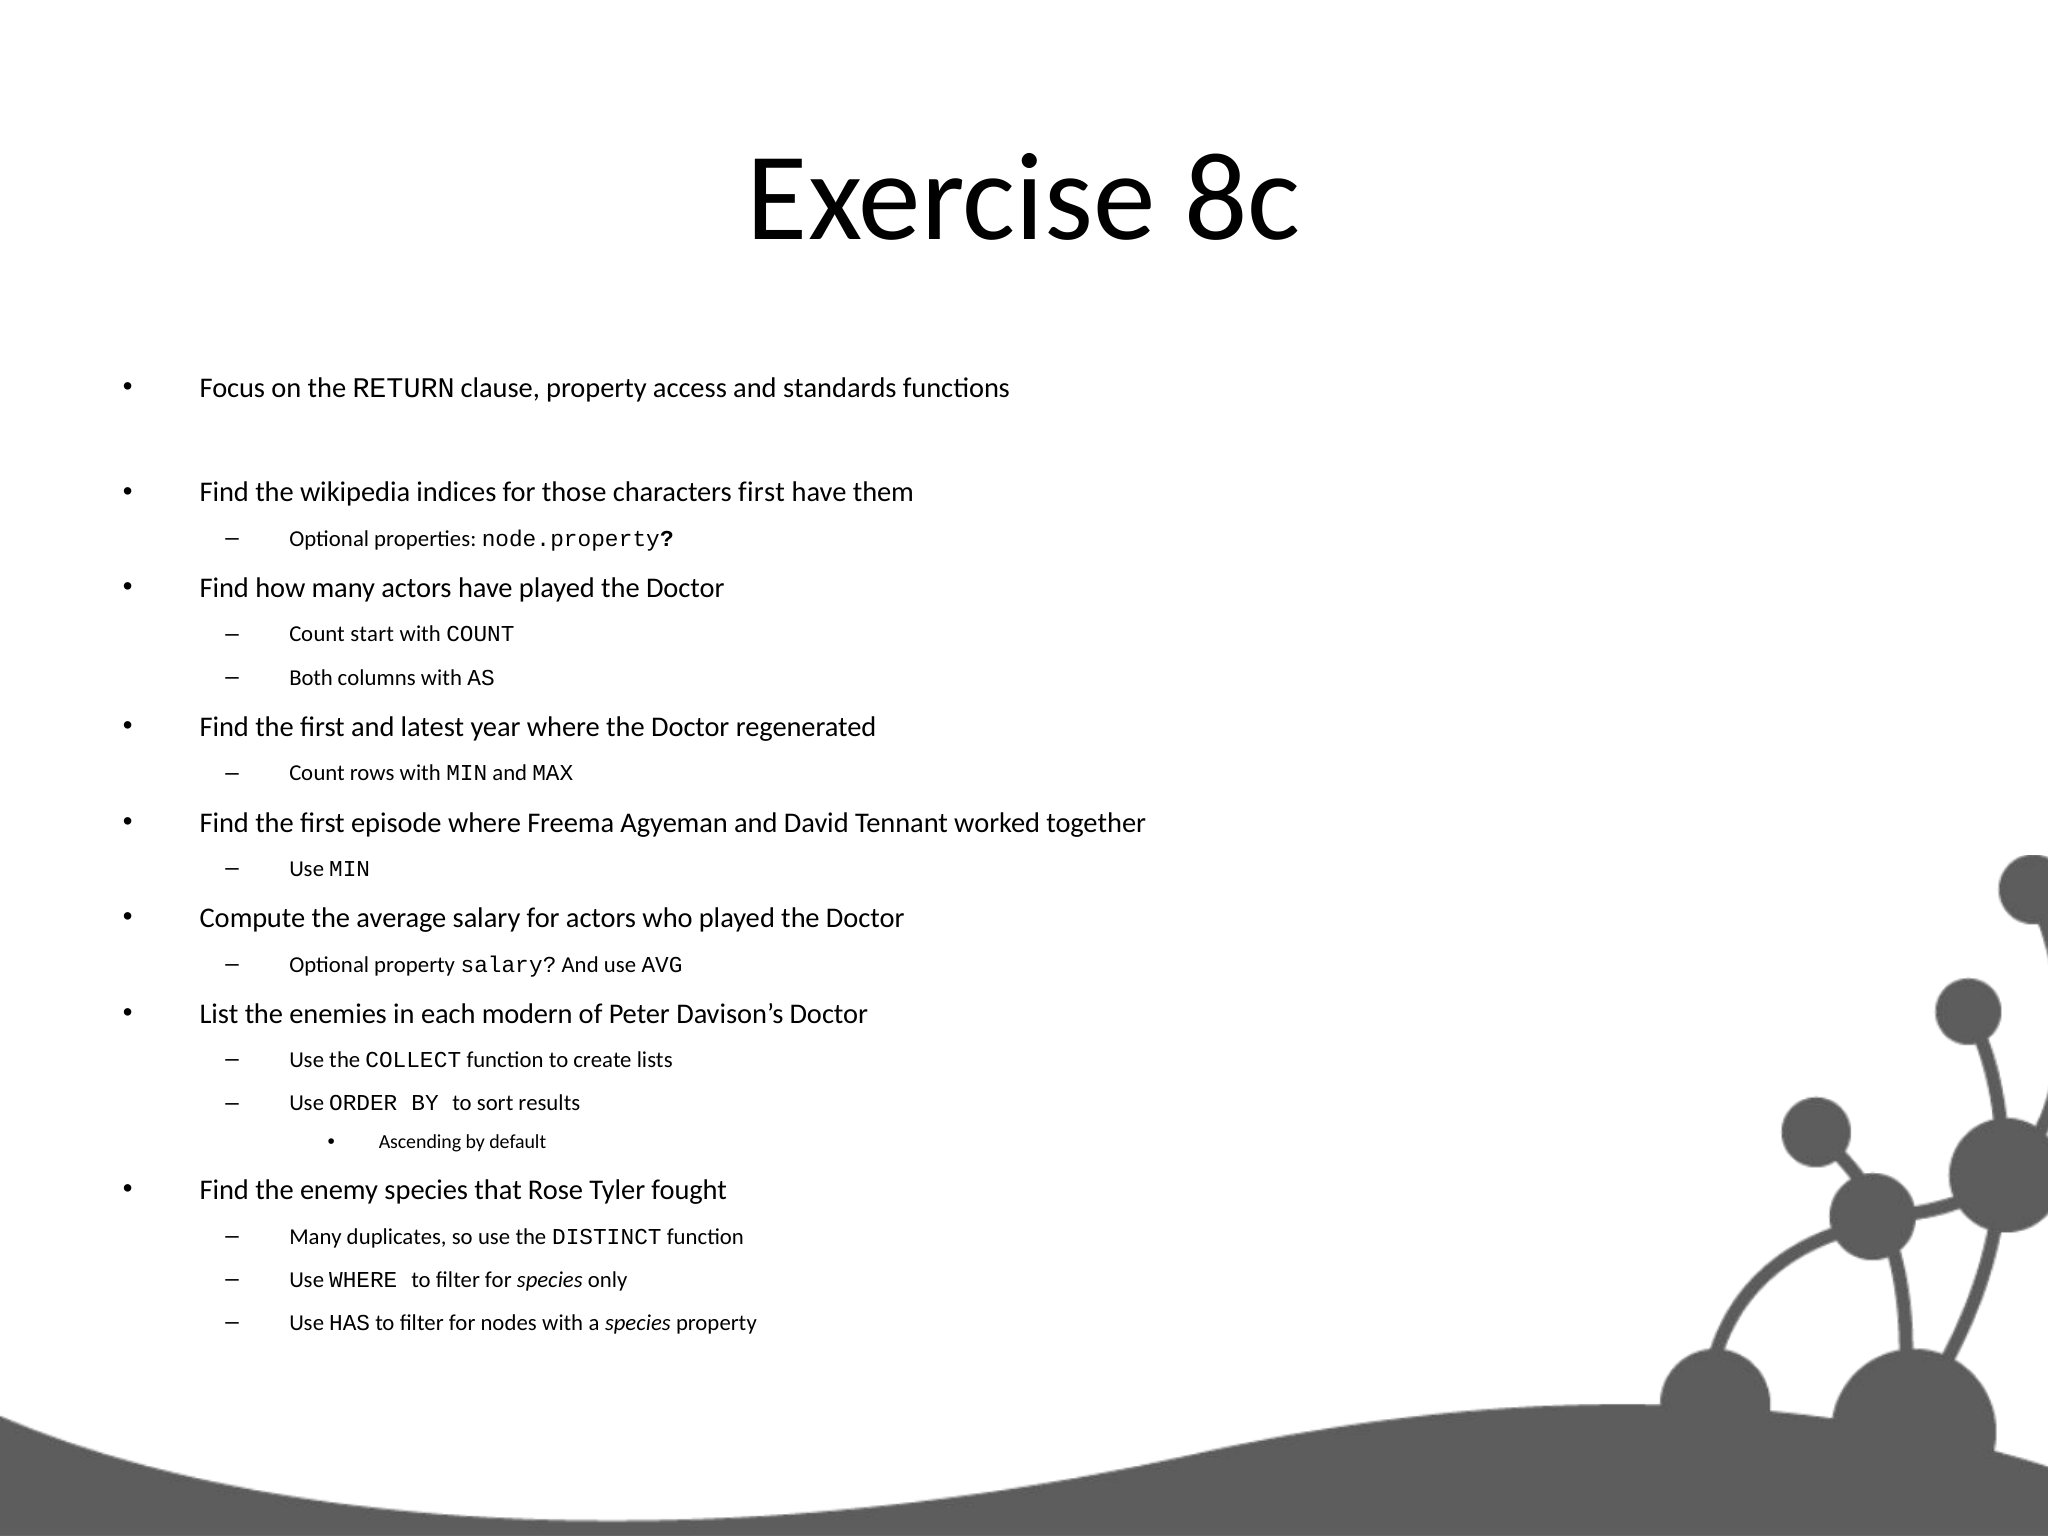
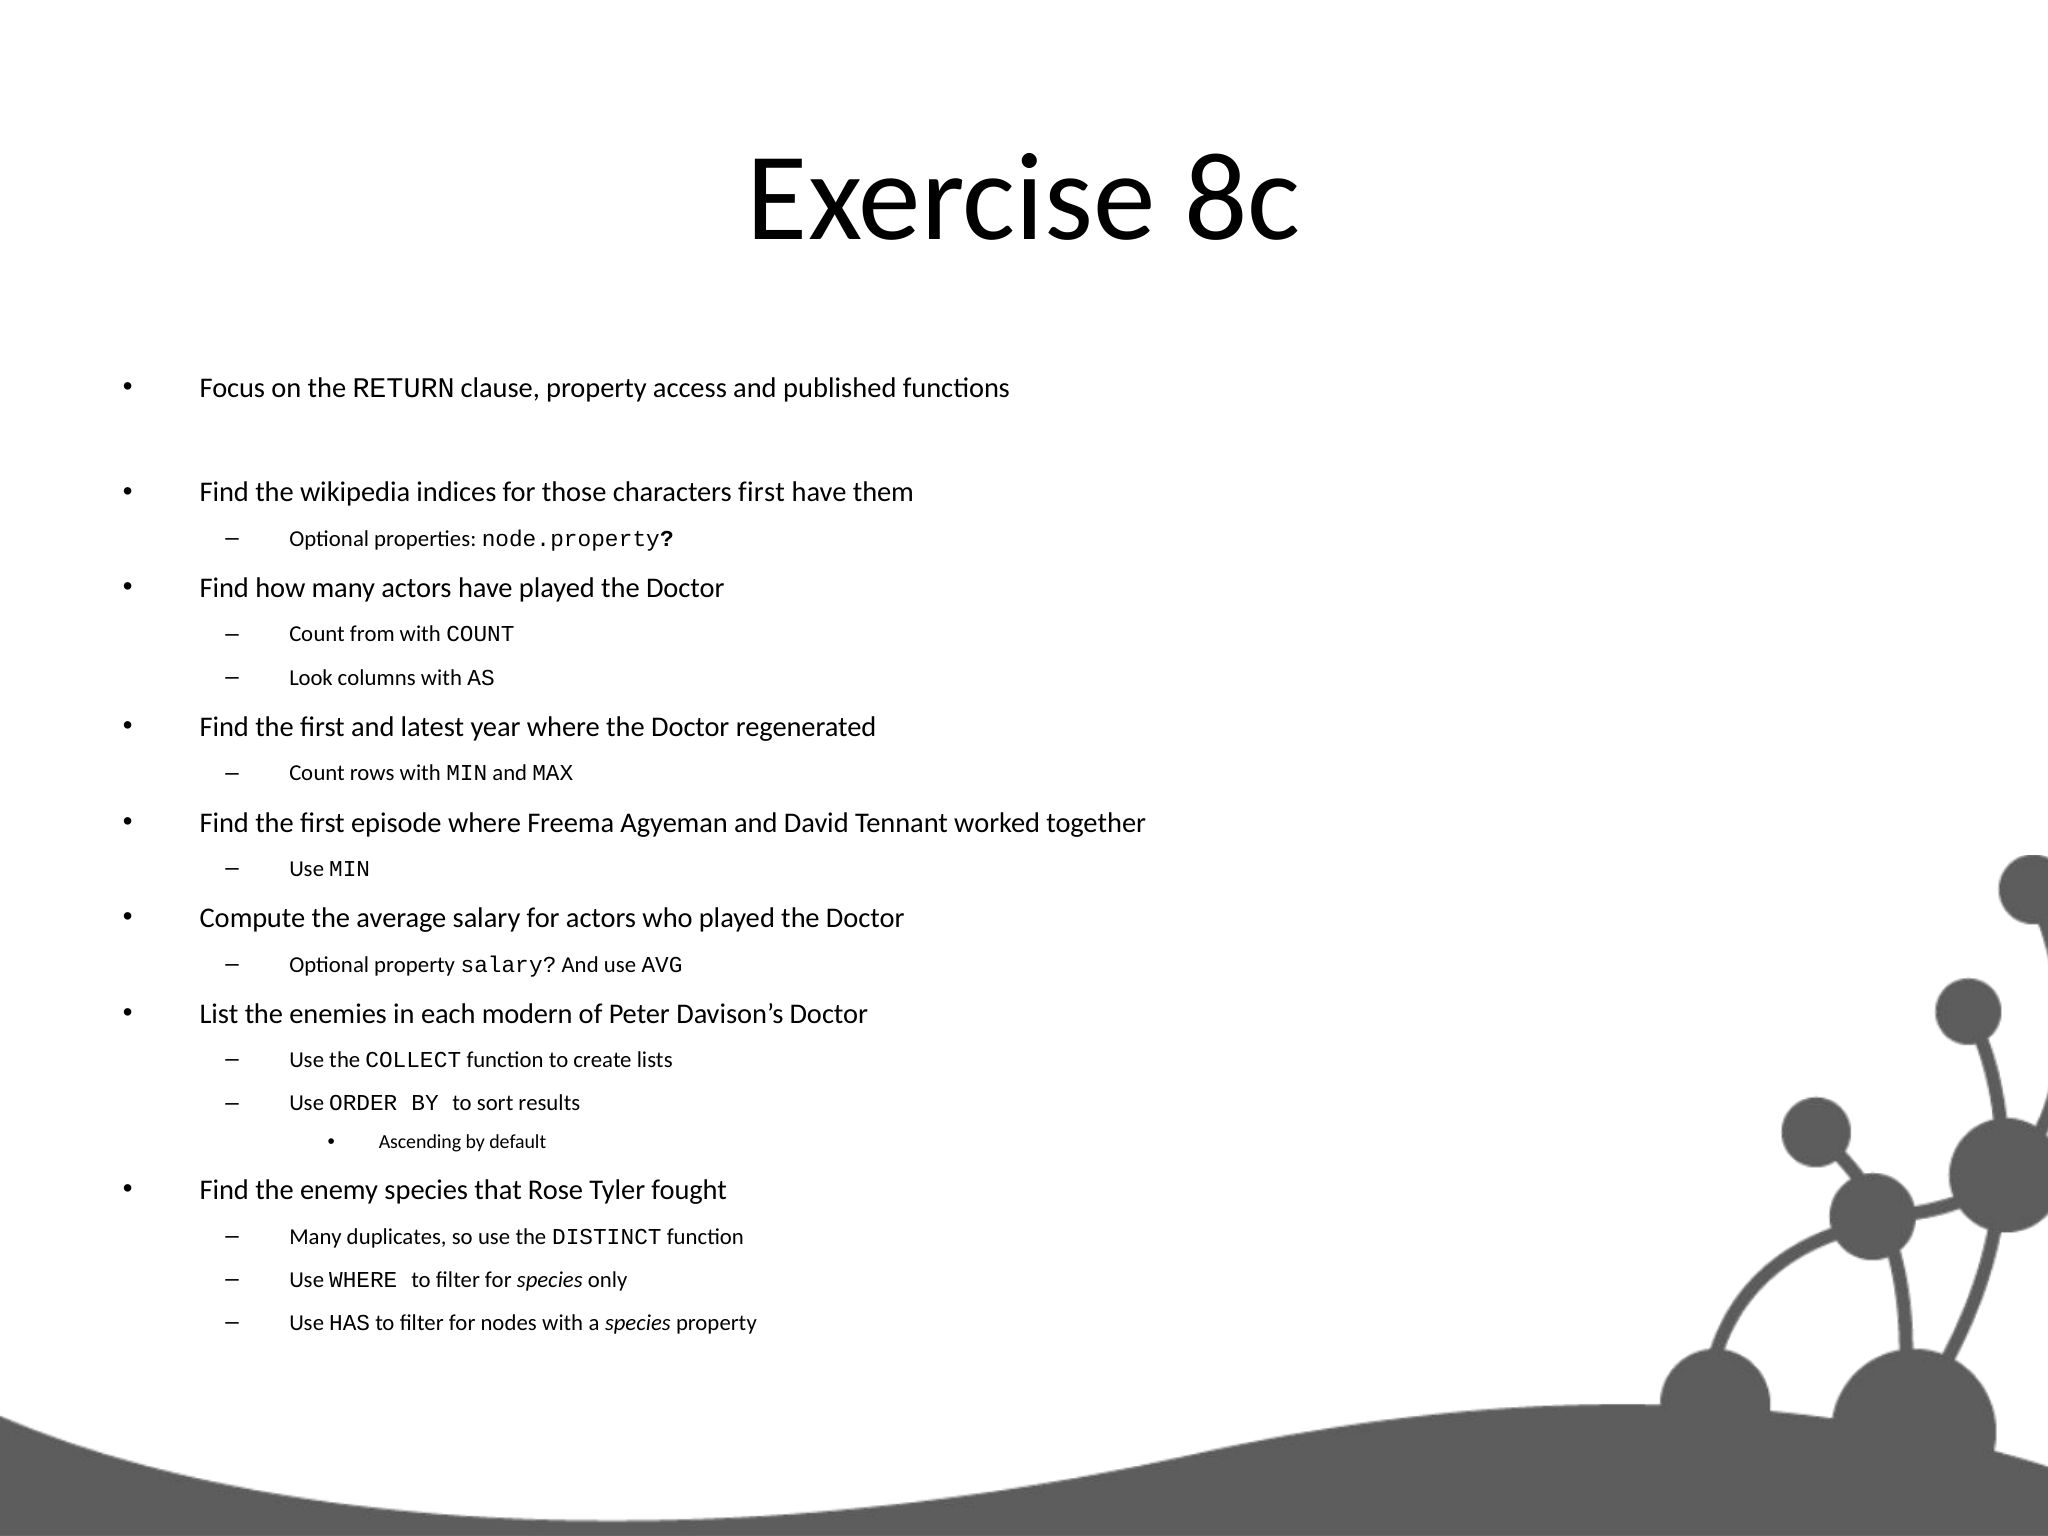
standards: standards -> published (840, 388)
start: start -> from (372, 634)
Both: Both -> Look (311, 678)
